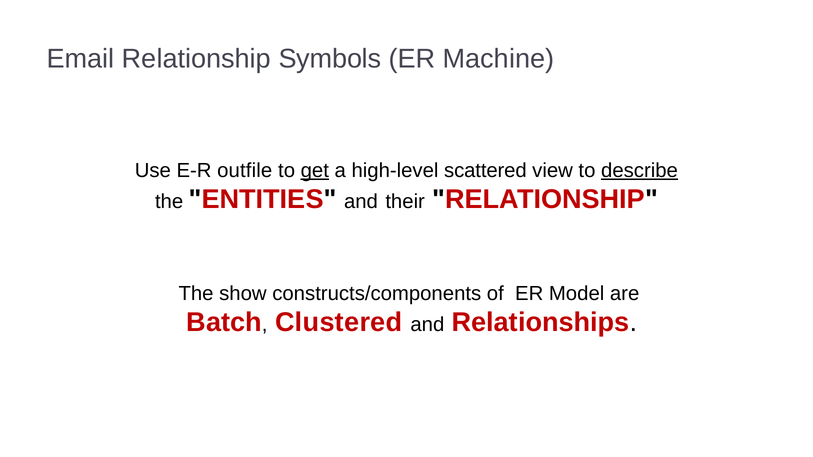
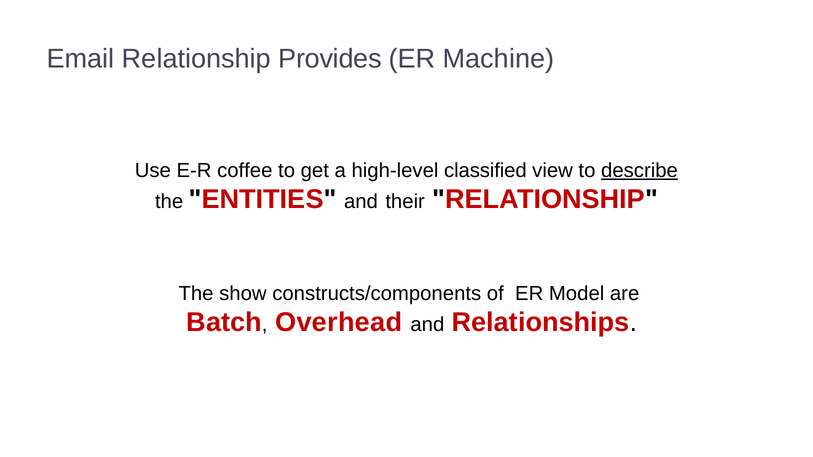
Symbols: Symbols -> Provides (330, 59)
outfile: outfile -> coffee (245, 171)
get underline: present -> none (315, 171)
scattered: scattered -> classified (485, 171)
Clustered: Clustered -> Overhead (339, 323)
